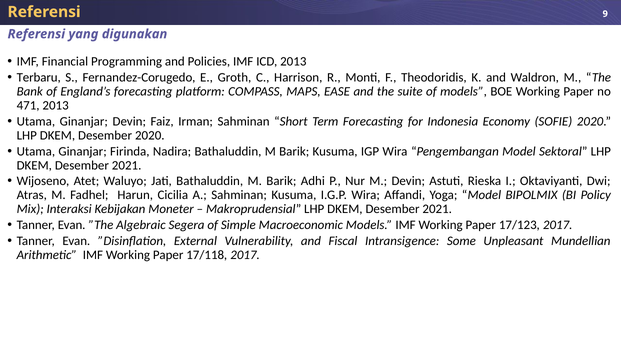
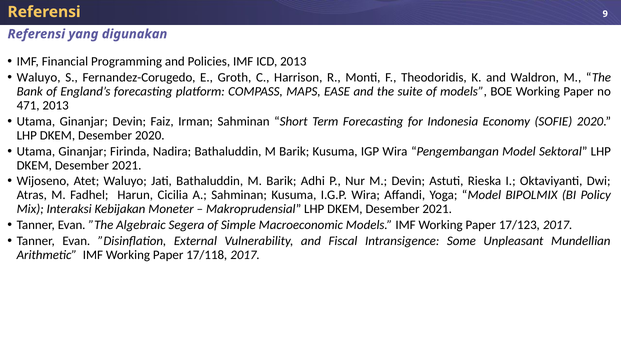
Terbaru: Terbaru -> Waluyo (39, 78)
